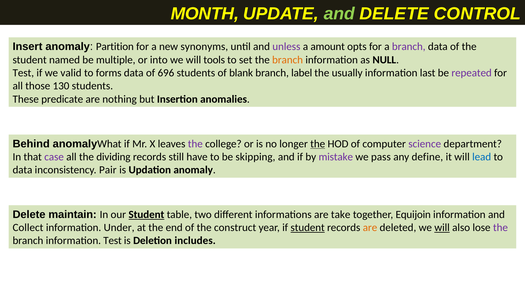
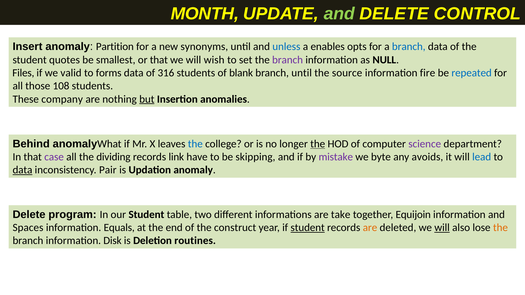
unless colour: purple -> blue (286, 47)
amount: amount -> enables (328, 47)
branch colour: purple -> blue (409, 47)
named: named -> quotes (65, 60)
multiple: multiple -> smallest (116, 60)
or into: into -> that (159, 60)
tools: tools -> wish (214, 60)
branch colour: orange -> purple (288, 60)
Test: Test -> Files (23, 73)
696: 696 -> 316 (166, 73)
branch label: label -> until (302, 73)
usually: usually -> source (347, 73)
last: last -> fire (428, 73)
repeated colour: purple -> blue (472, 73)
130: 130 -> 108 (61, 86)
predicate: predicate -> company (62, 99)
but underline: none -> present (147, 99)
the colour: purple -> blue (195, 144)
still: still -> link (176, 157)
pass: pass -> byte (381, 157)
define: define -> avoids (427, 157)
data underline: none -> present (22, 170)
maintain: maintain -> program (73, 215)
Student underline: present -> none (146, 215)
Collect: Collect -> Spaces (28, 228)
Under: Under -> Equals (119, 228)
the colour: purple -> orange (500, 228)
information Test: Test -> Disk (112, 241)
includes: includes -> routines (195, 241)
